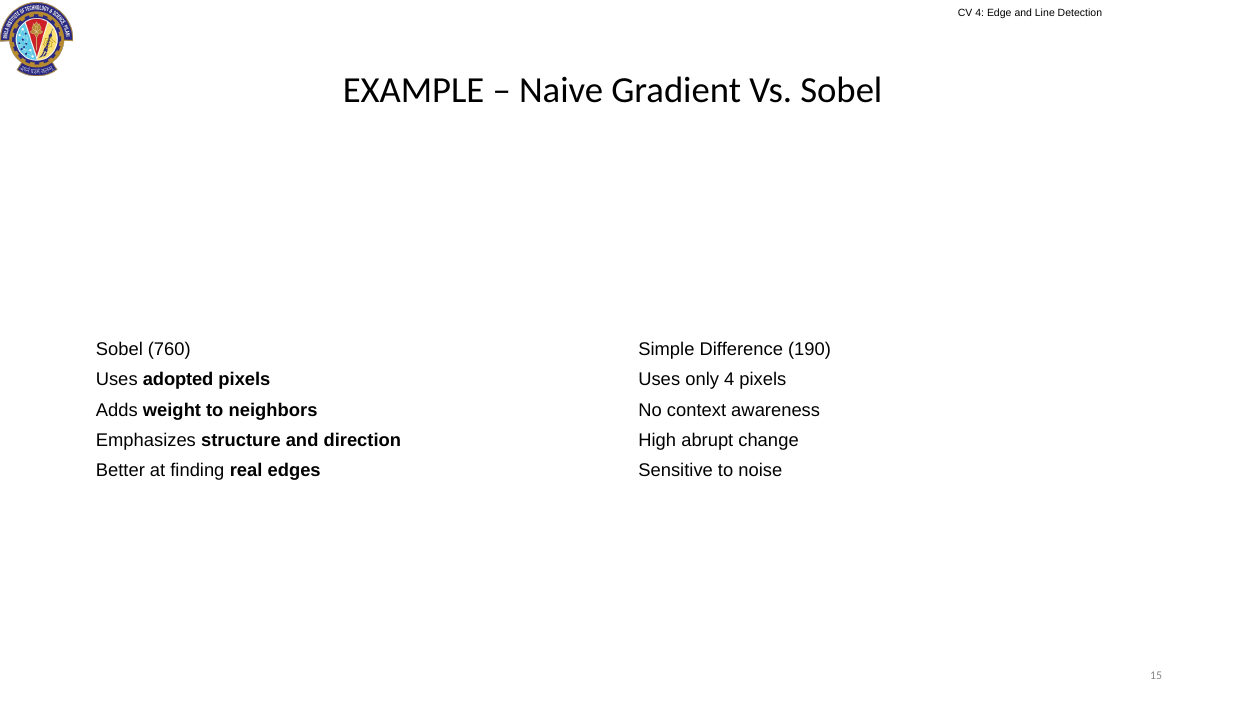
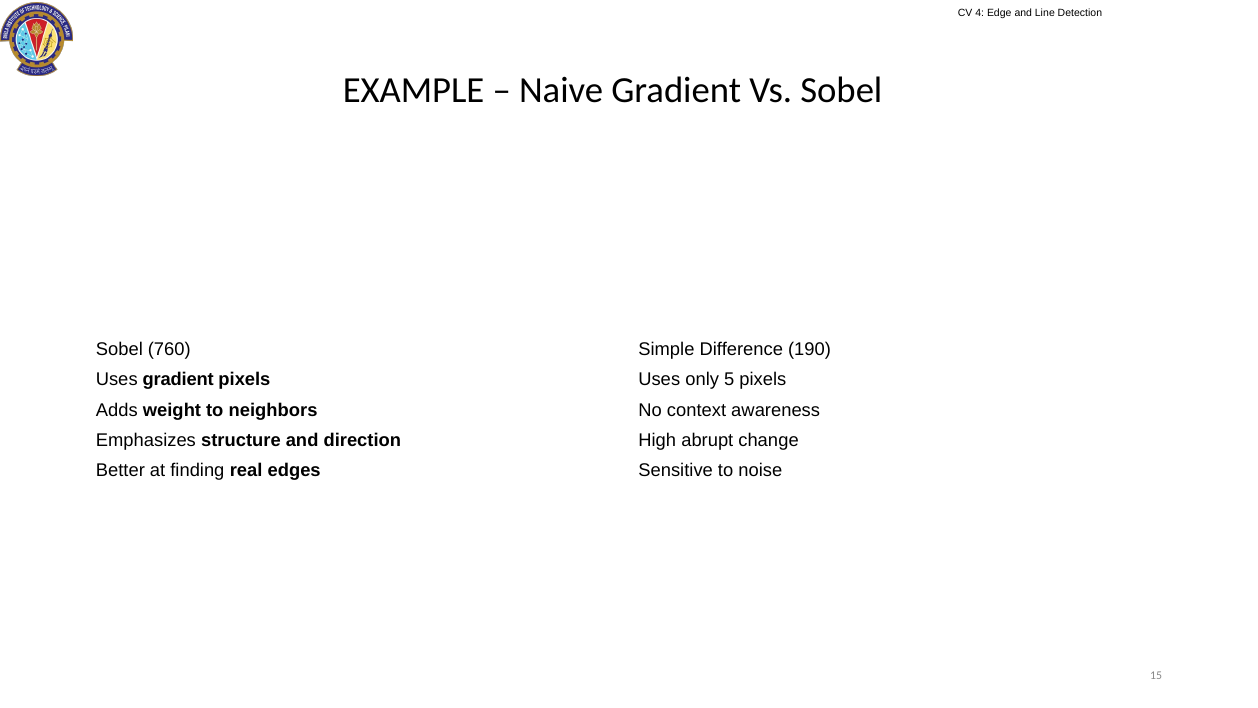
Uses adopted: adopted -> gradient (178, 380)
only 4: 4 -> 5 (729, 380)
